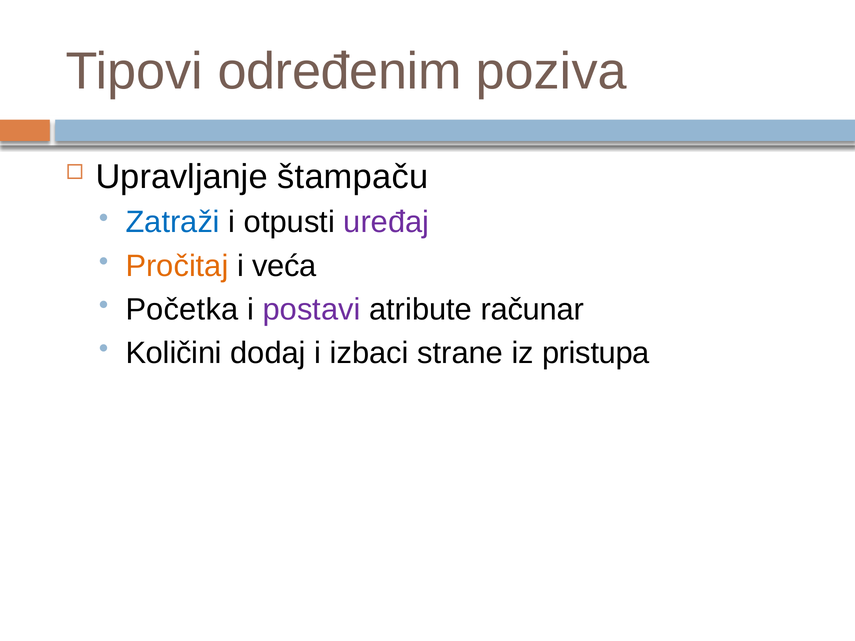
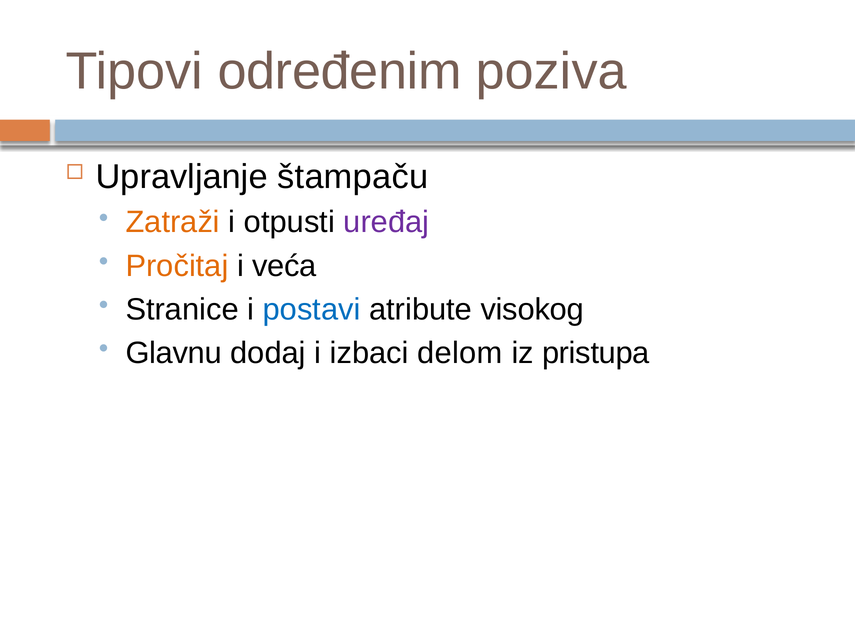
Zatraži colour: blue -> orange (173, 222)
Početka: Početka -> Stranice (182, 309)
postavi colour: purple -> blue (312, 309)
računar: računar -> visokog (532, 309)
Količini: Količini -> Glavnu (174, 353)
strane: strane -> delom (460, 353)
